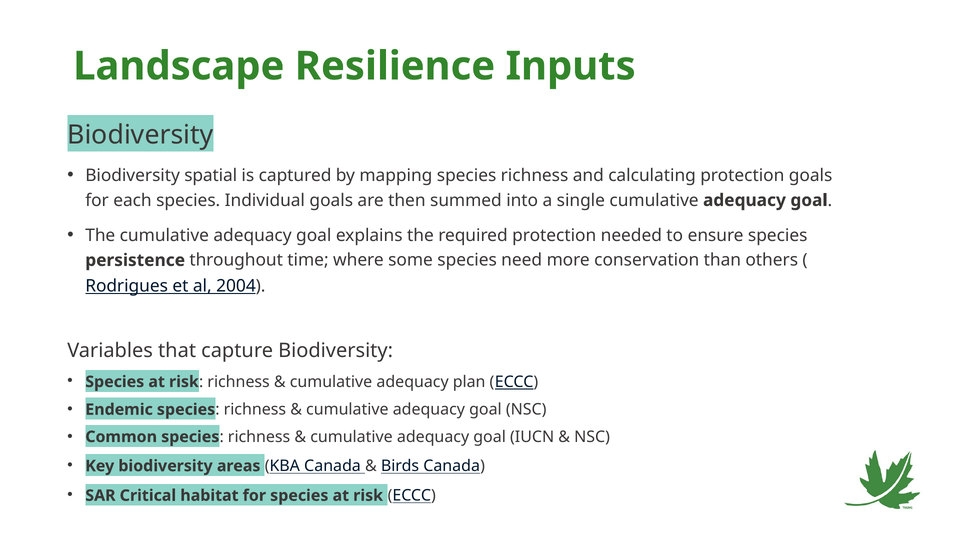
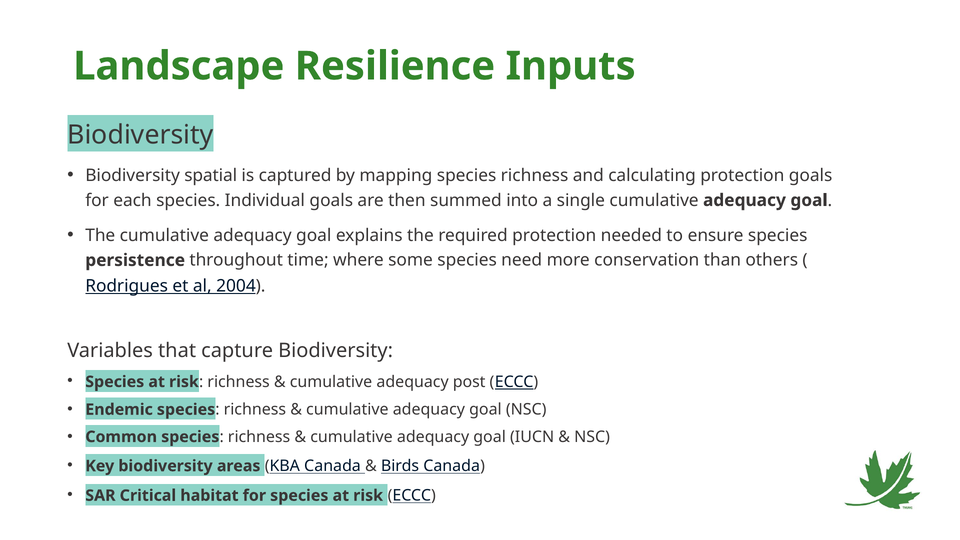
plan: plan -> post (469, 382)
